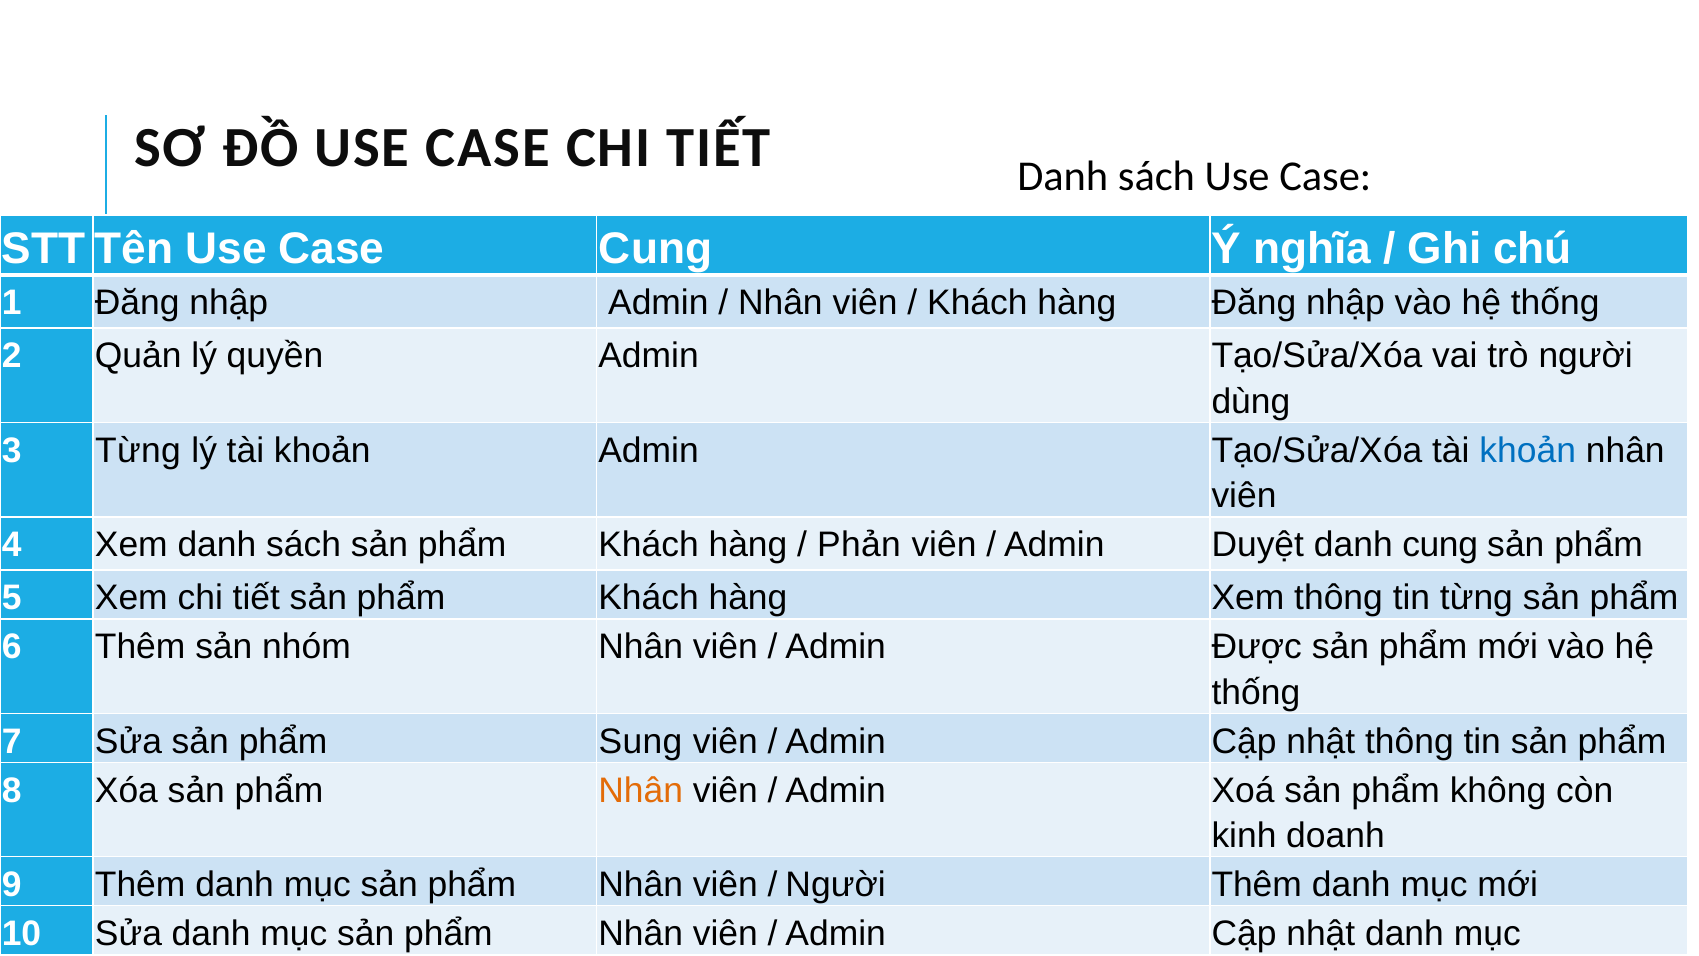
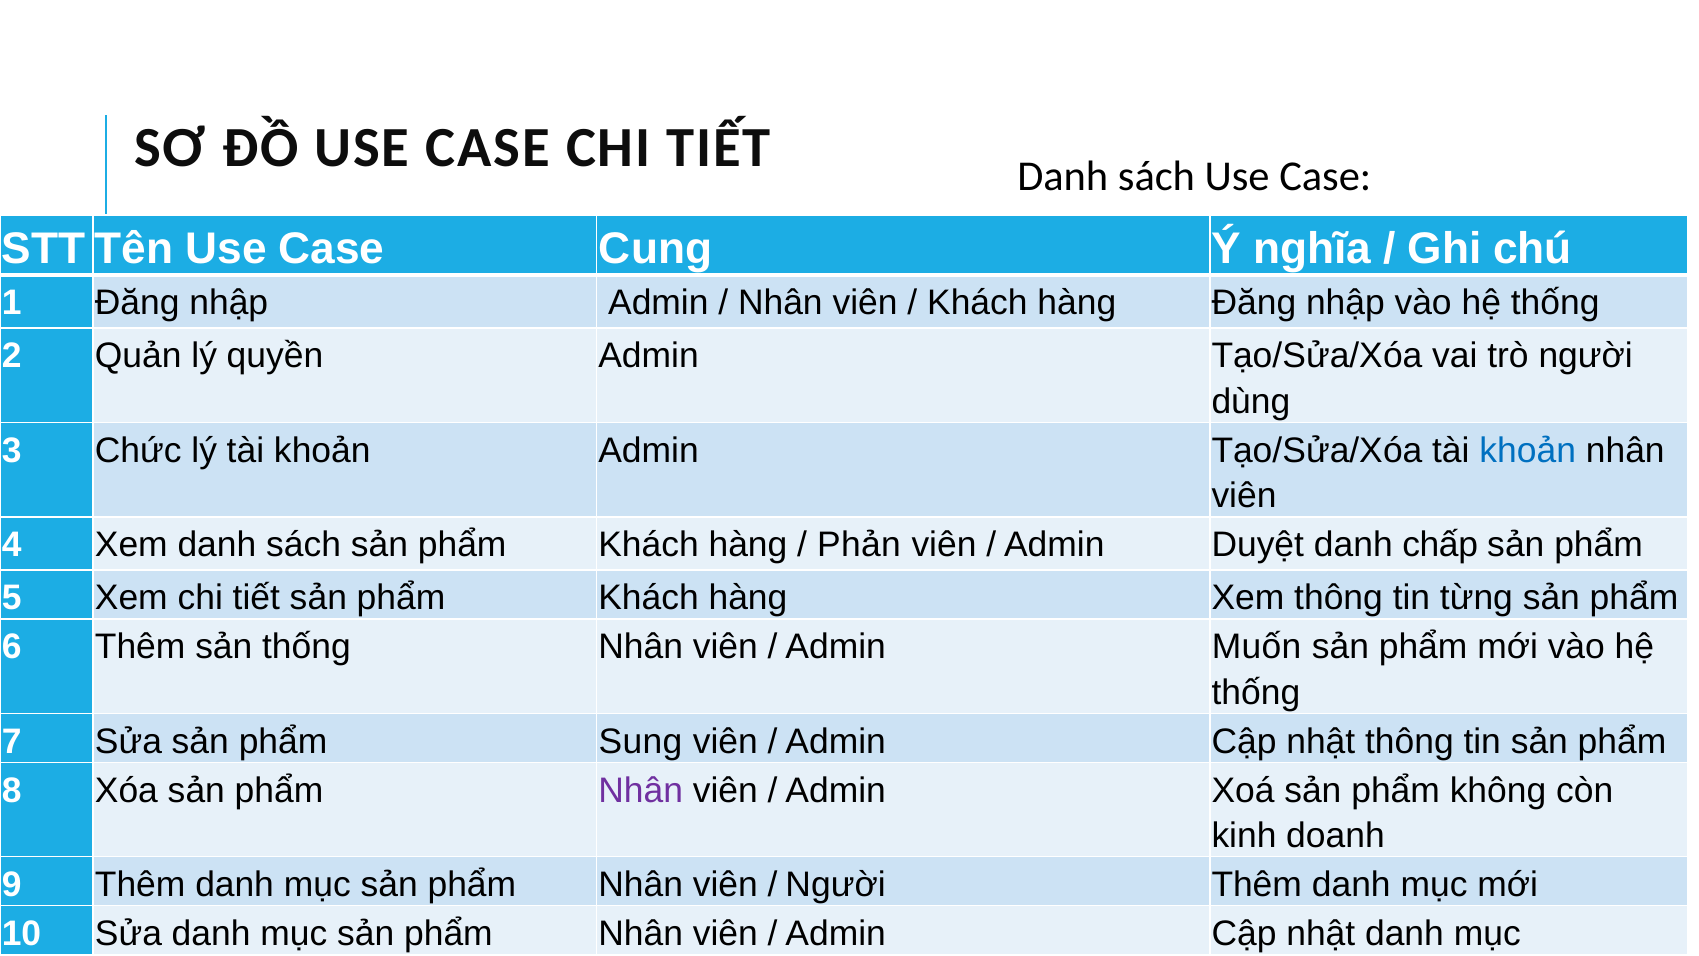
3 Từng: Từng -> Chức (138, 450)
danh cung: cung -> chấp (1440, 545)
sản nhóm: nhóm -> thống (306, 647)
Được: Được -> Muốn (1257, 647)
Nhân colour: orange -> purple (641, 790)
